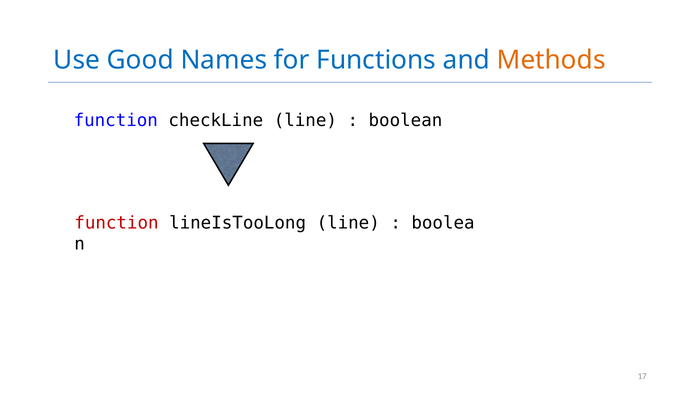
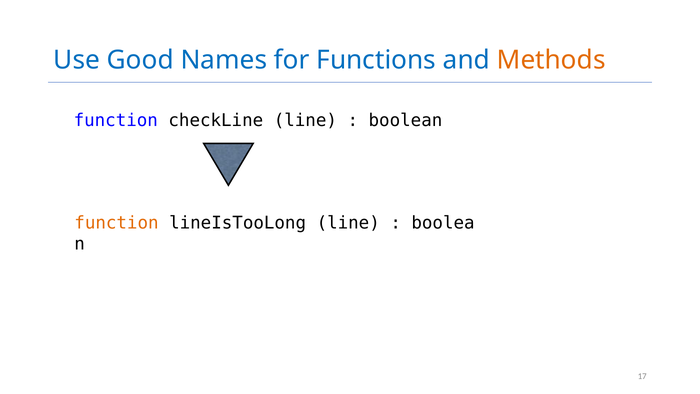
function colour: red -> orange (116, 223)
